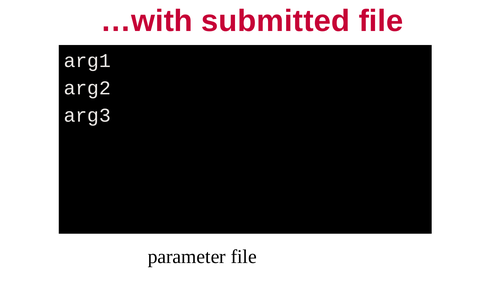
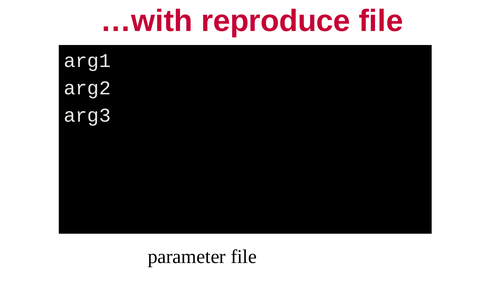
submitted: submitted -> reproduce (276, 21)
